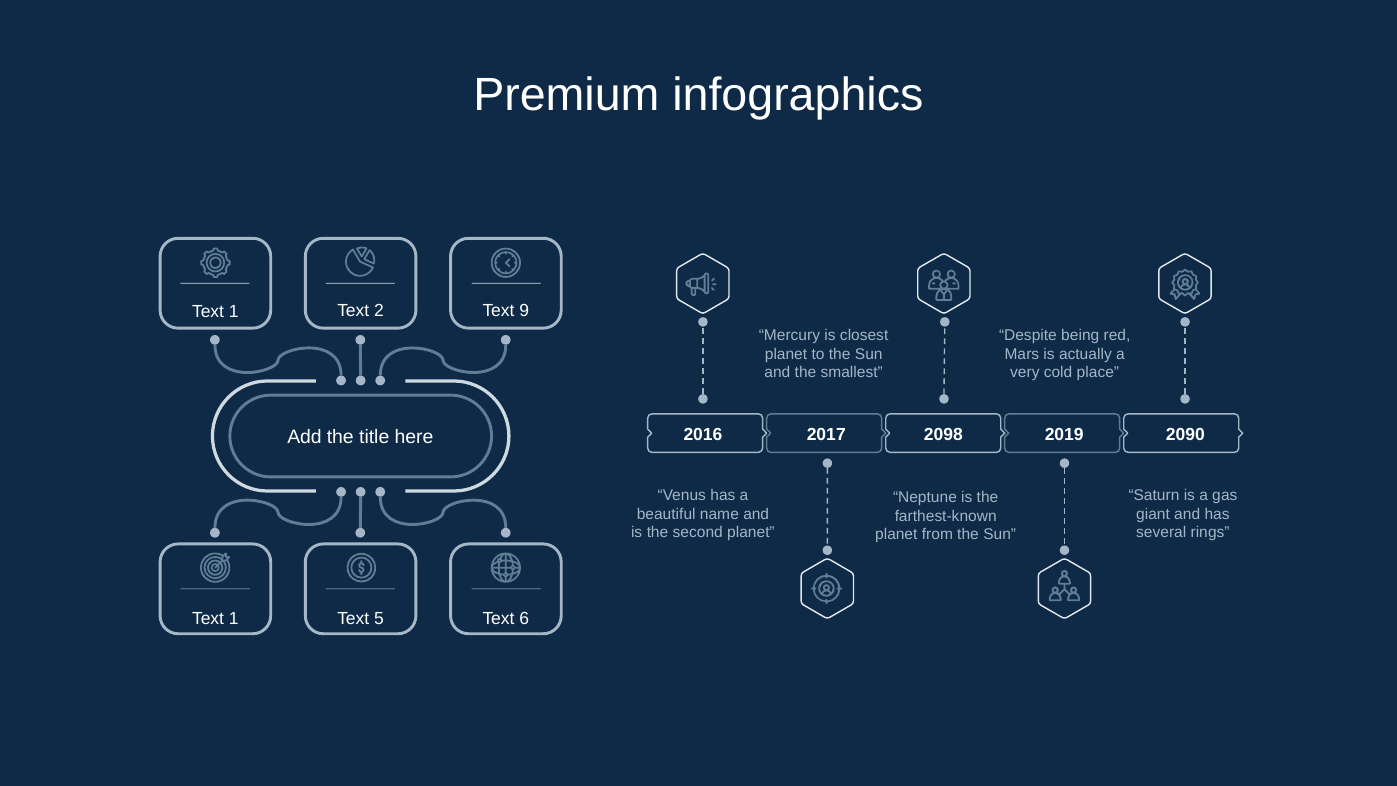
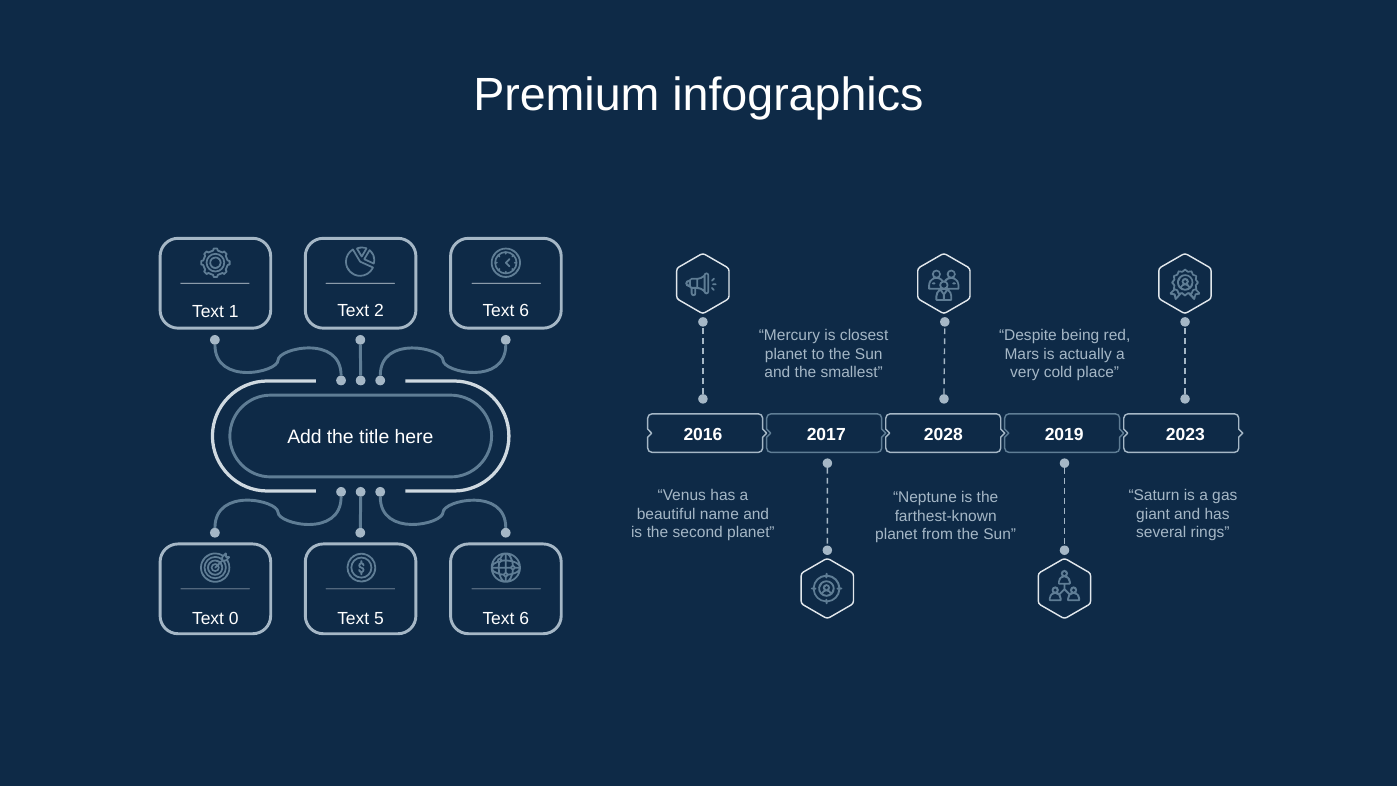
2 Text 9: 9 -> 6 (524, 311)
2098: 2098 -> 2028 (943, 434)
2090: 2090 -> 2023 (1185, 434)
1: 1 -> 0 (234, 619)
